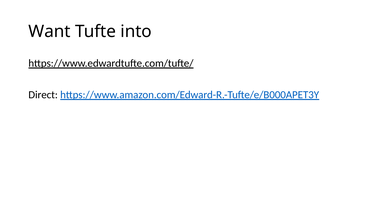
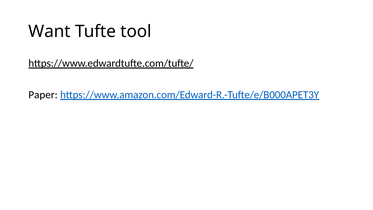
into: into -> tool (136, 31)
Direct: Direct -> Paper (43, 95)
